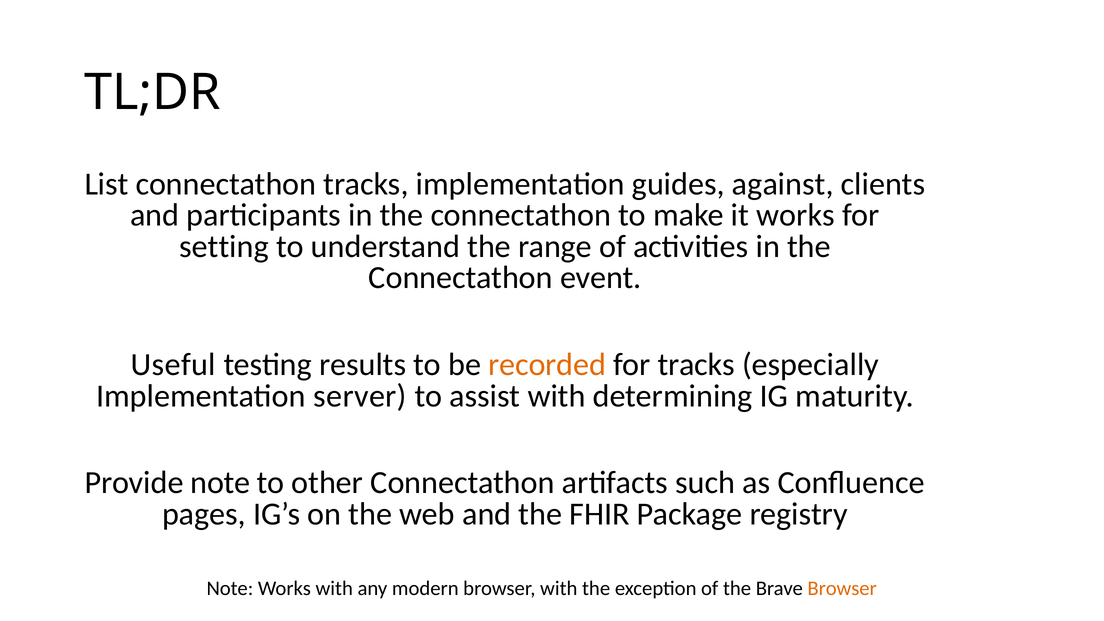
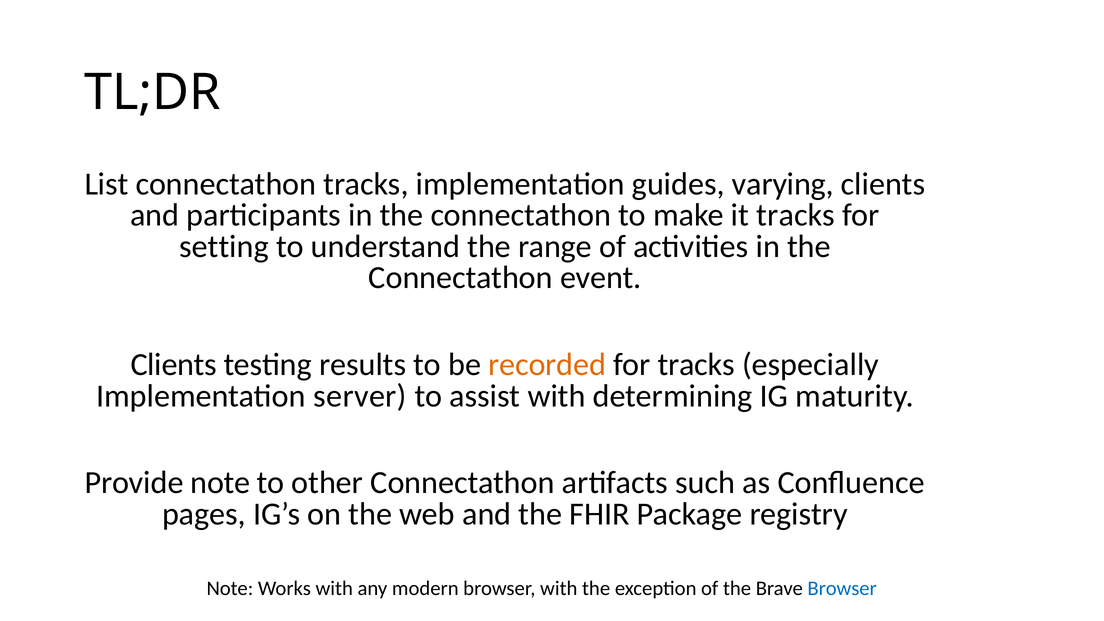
against: against -> varying (783, 184)
it works: works -> tracks (796, 215)
Useful: Useful -> Clients (174, 365)
Browser colour: orange -> blue (842, 589)
